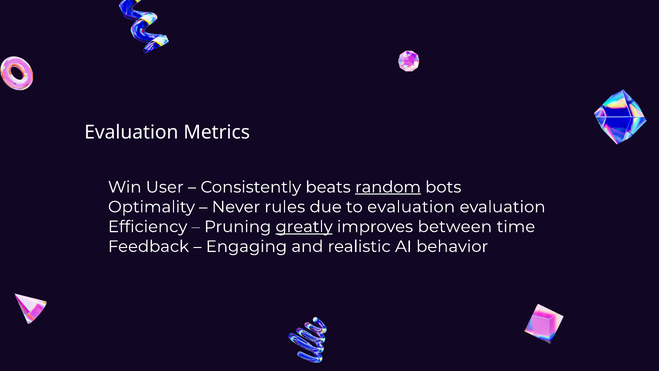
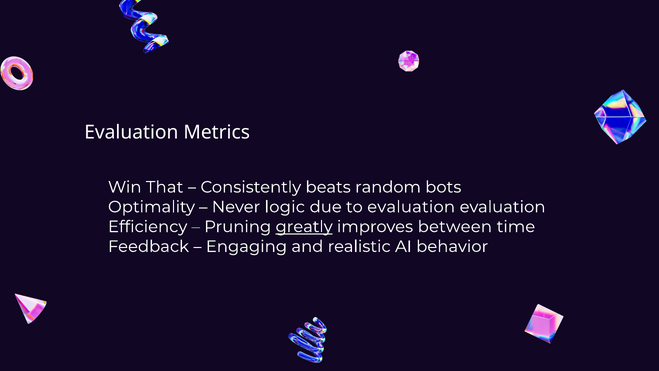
User: User -> That (165, 187)
random underline: present -> none (388, 187)
rules: rules -> logic (285, 207)
